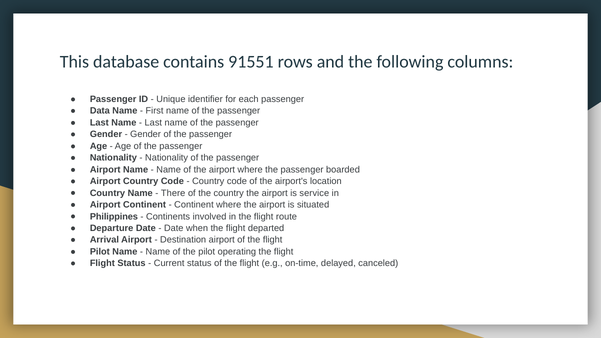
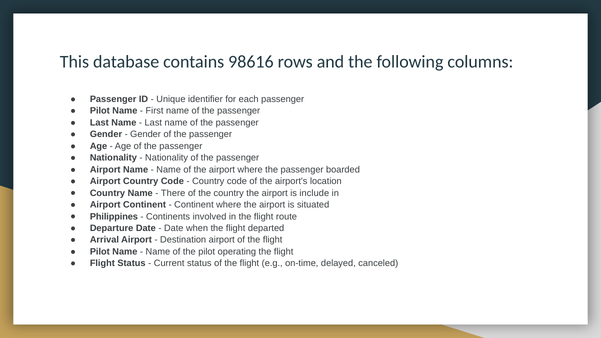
91551: 91551 -> 98616 (251, 62)
Data: Data -> Pilot (100, 111)
service: service -> include (314, 193)
